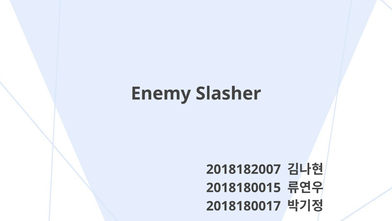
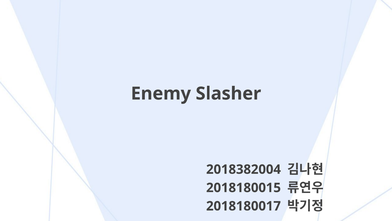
2018182007: 2018182007 -> 2018382004 (244, 169)
